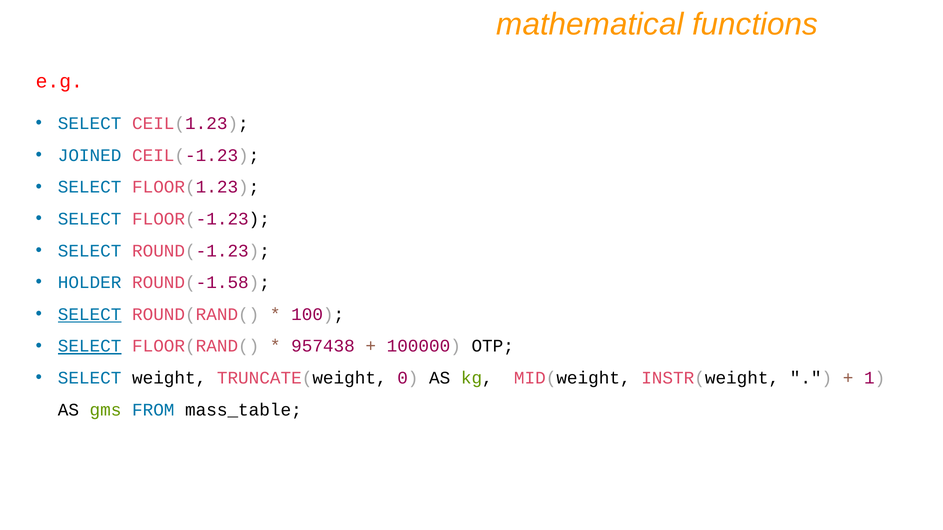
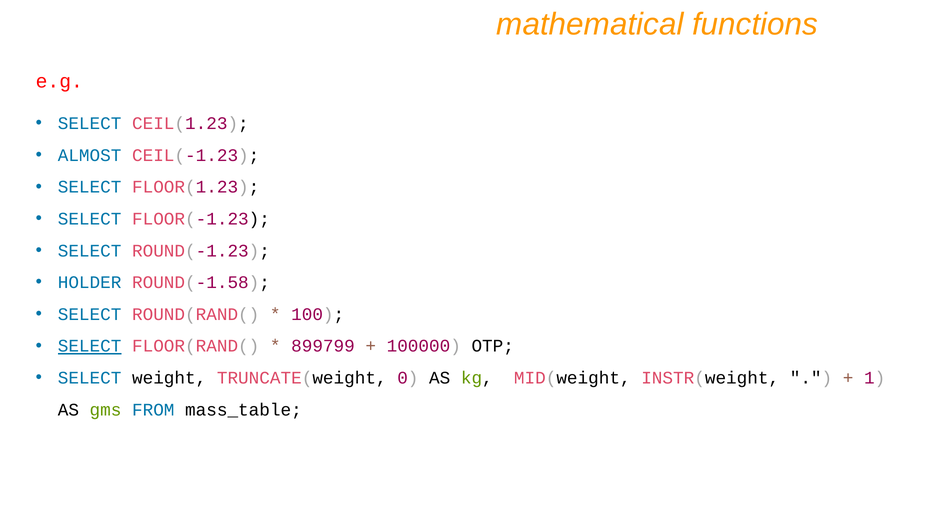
JOINED: JOINED -> ALMOST (90, 155)
SELECT underline: present -> none (90, 315)
957438: 957438 -> 899799 (323, 346)
